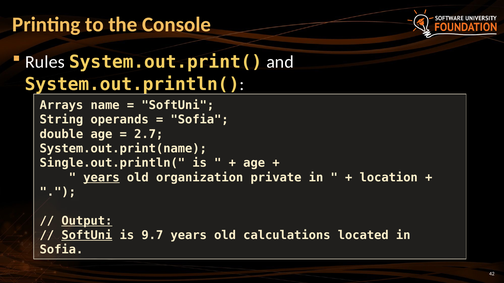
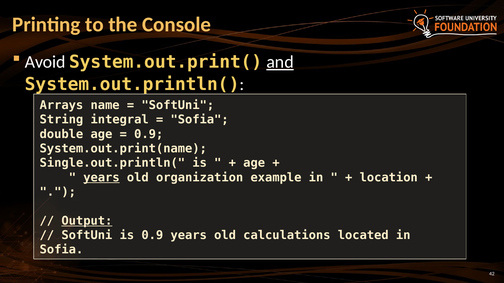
Rules: Rules -> Avoid (45, 62)
and underline: none -> present (280, 62)
operands: operands -> integral (120, 120)
2.7: 2.7 -> 0.9 (149, 134)
private: private -> example (276, 178)
SoftUni underline: present -> none (87, 236)
is 9.7: 9.7 -> 0.9 (152, 236)
